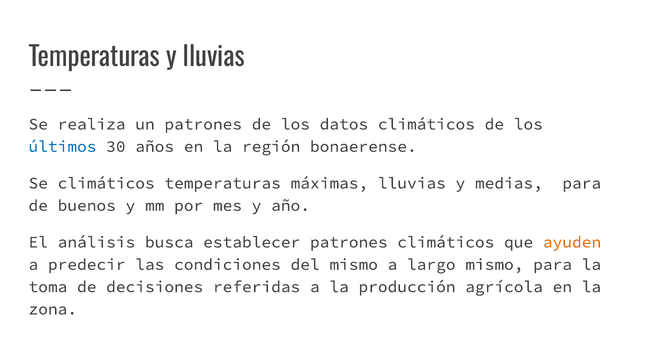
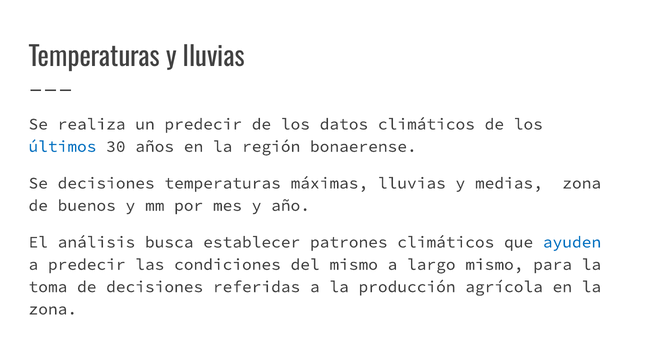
un patrones: patrones -> predecir (203, 124)
Se climáticos: climáticos -> decisiones (106, 183)
medias para: para -> zona (582, 183)
ayuden colour: orange -> blue (572, 242)
